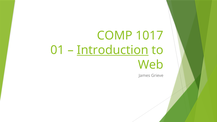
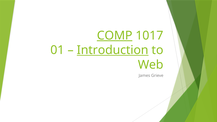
COMP underline: none -> present (115, 36)
